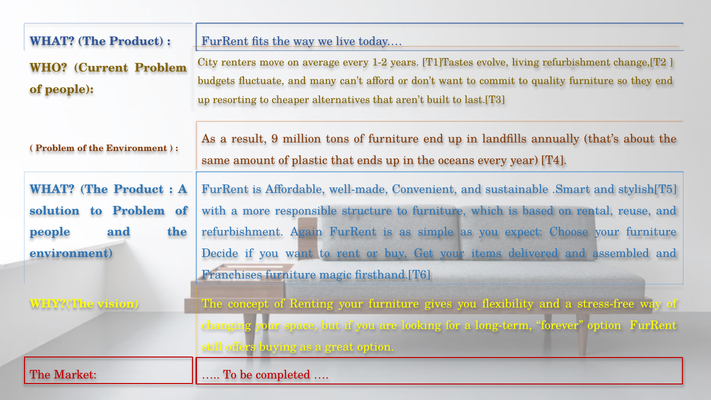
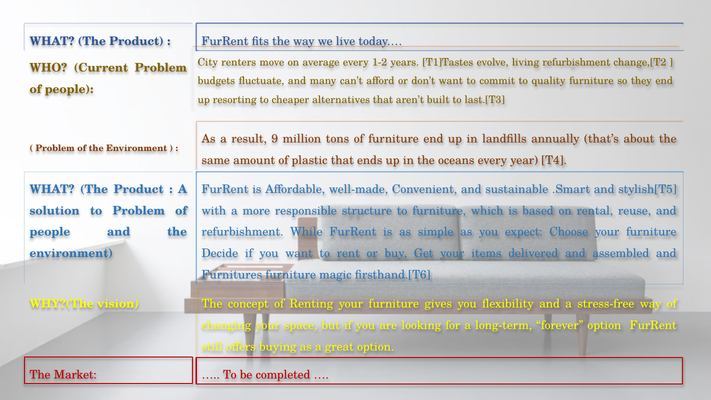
Again: Again -> While (306, 232)
Franchises: Franchises -> Furnitures (232, 275)
